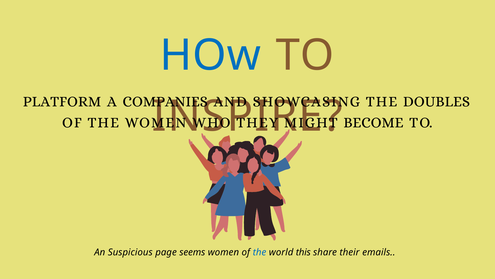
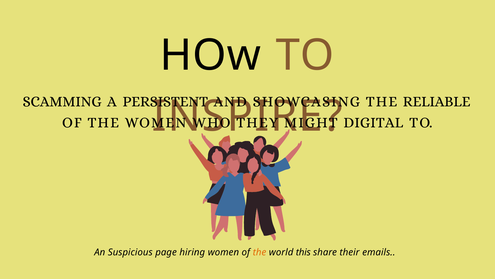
HOw colour: blue -> black (211, 55)
PLATFORM: PLATFORM -> SCAMMING (62, 101)
COMPANIES: COMPANIES -> PERSISTENT (165, 101)
DOUBLES: DOUBLES -> RELIABLE (437, 101)
BECOME: BECOME -> DIGITAL (373, 122)
seems: seems -> hiring (192, 252)
the colour: blue -> orange (260, 252)
